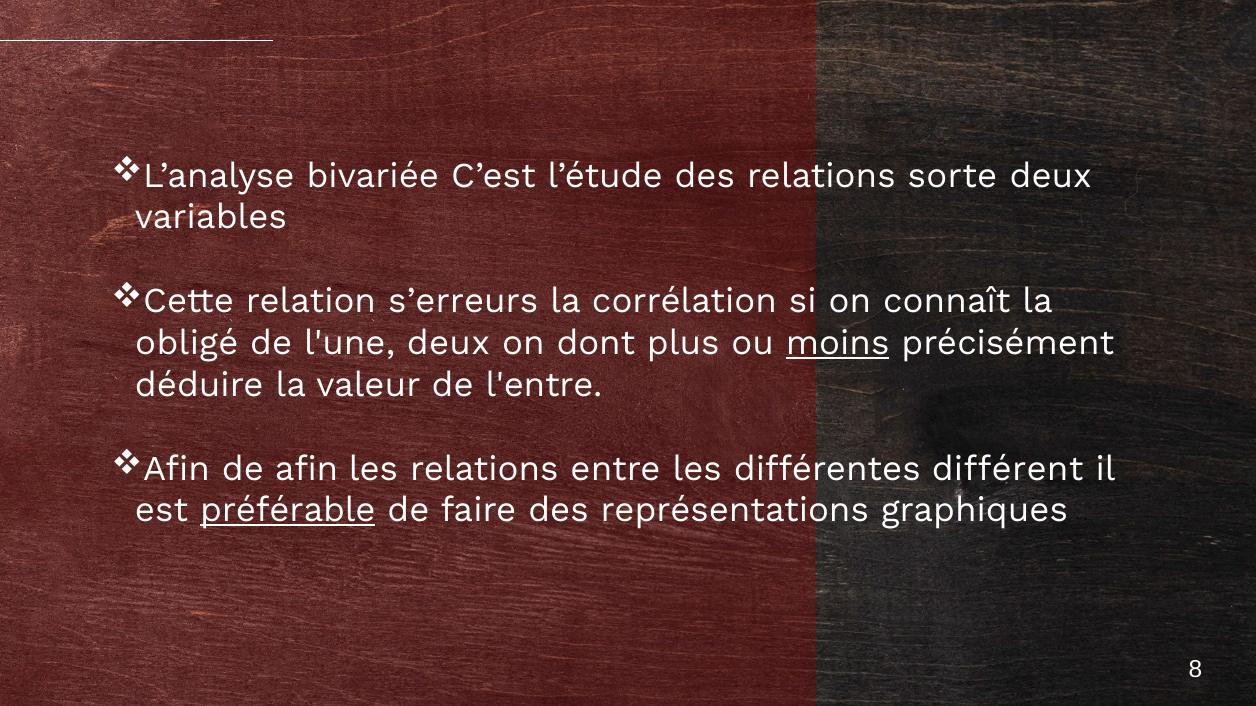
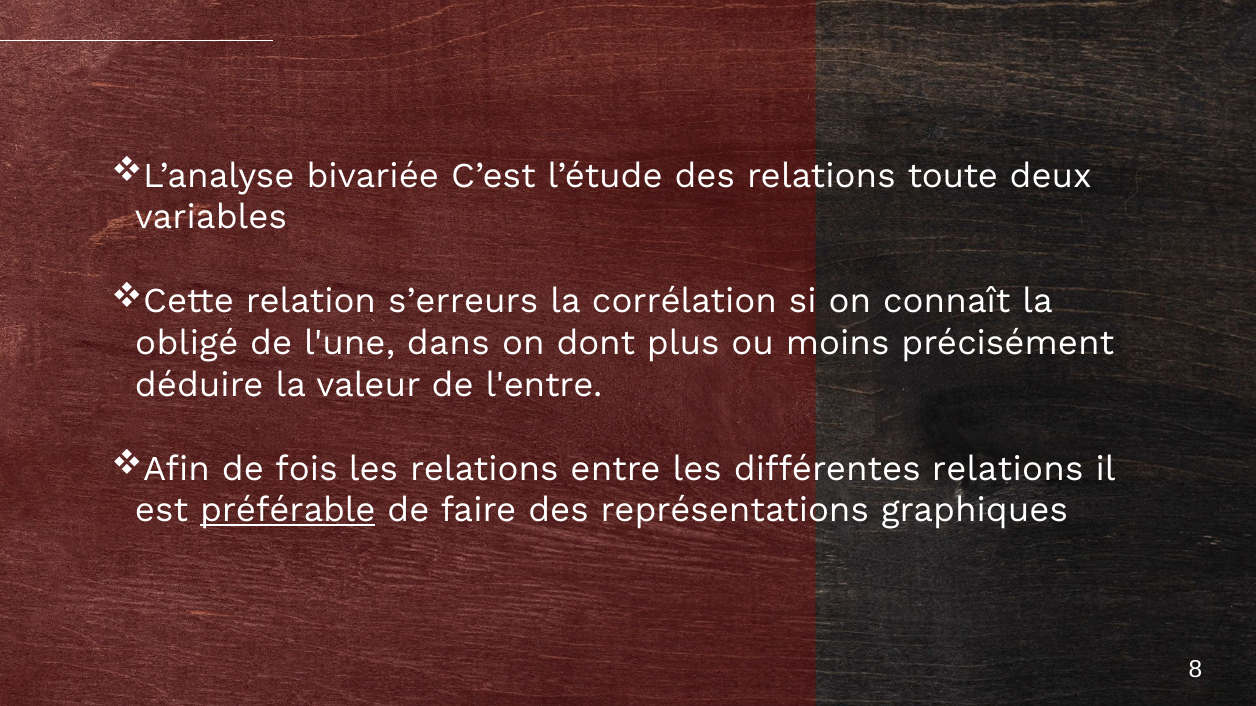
sorte: sorte -> toute (953, 176)
l'une deux: deux -> dans (448, 343)
moins underline: present -> none (838, 343)
de afin: afin -> fois (306, 469)
différentes différent: différent -> relations (1008, 469)
